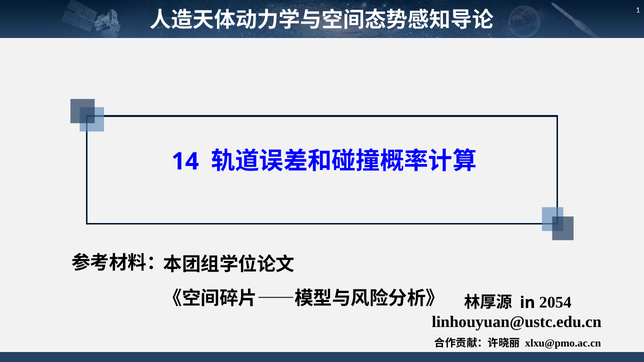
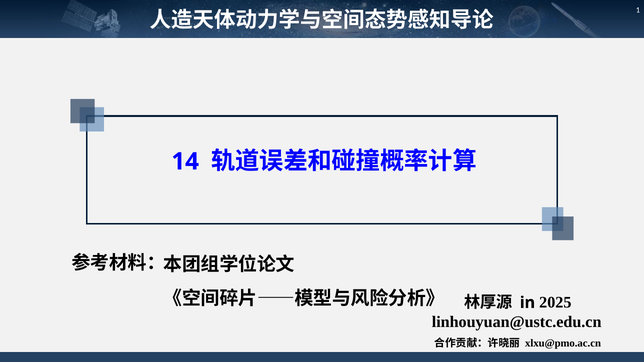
2054: 2054 -> 2025 (555, 303)
